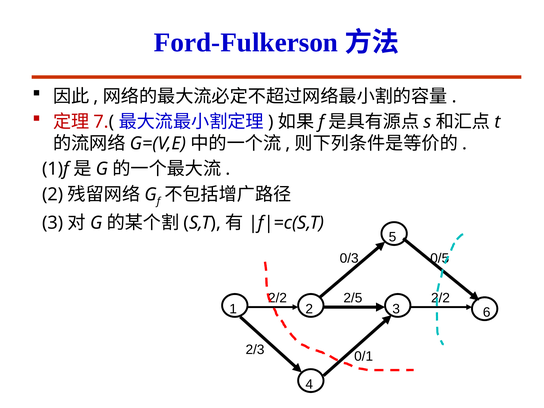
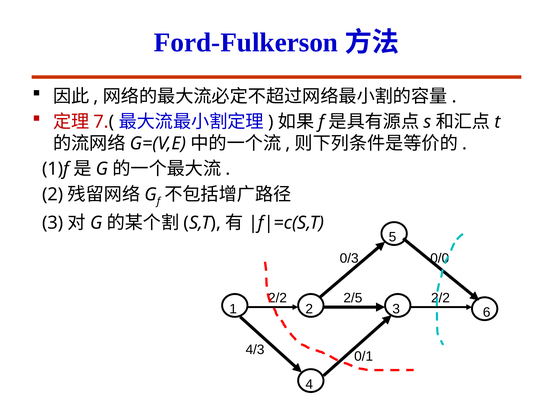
0/5: 0/5 -> 0/0 (440, 258)
2/3: 2/3 -> 4/3 (255, 350)
